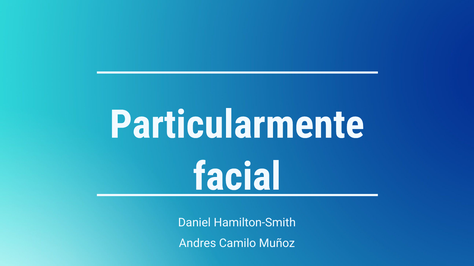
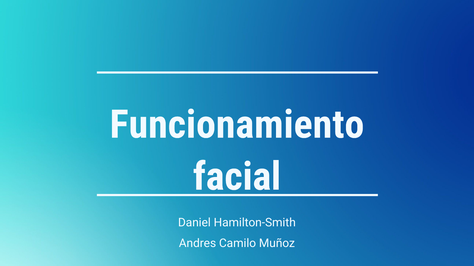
Particularmente: Particularmente -> Funcionamiento (237, 125)
